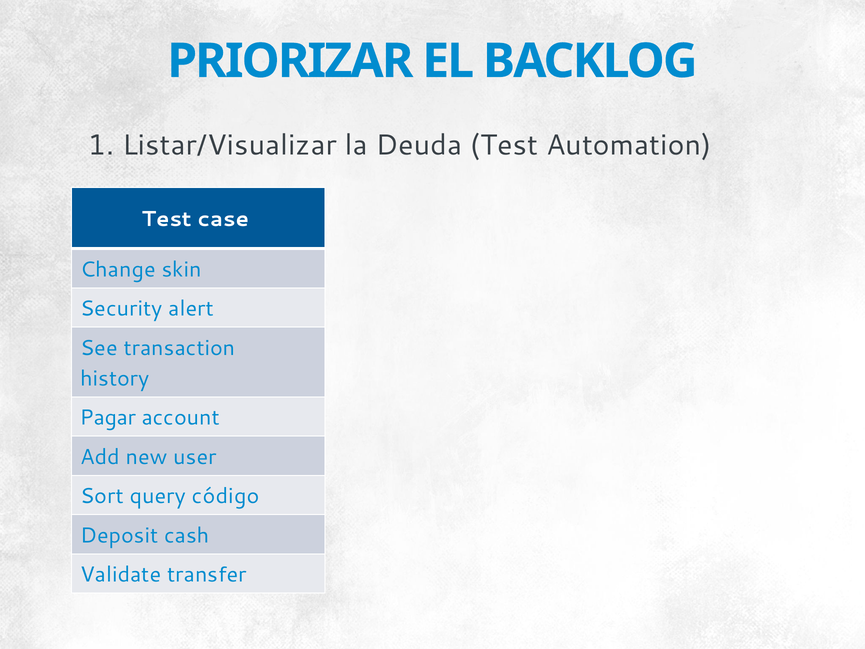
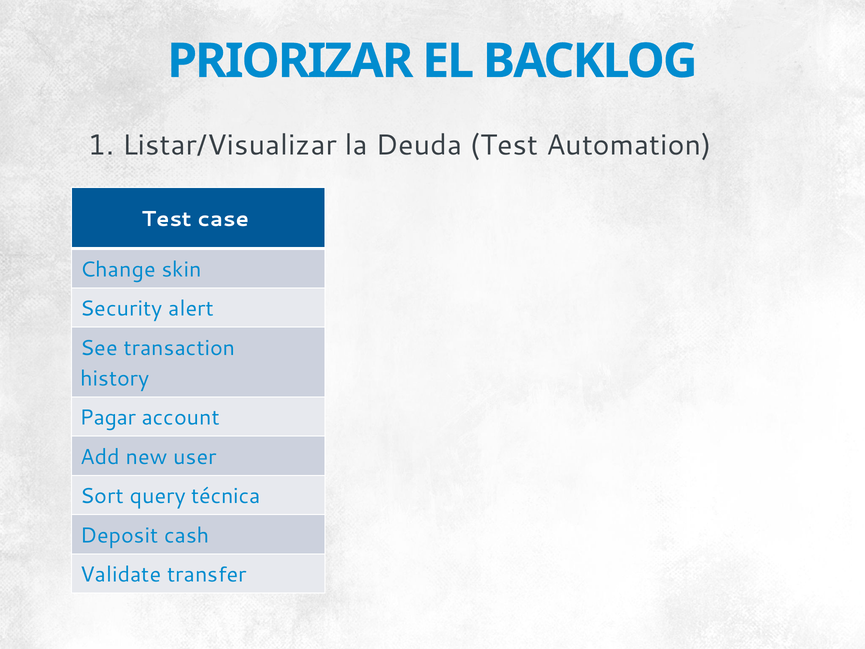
código: código -> técnica (226, 496)
